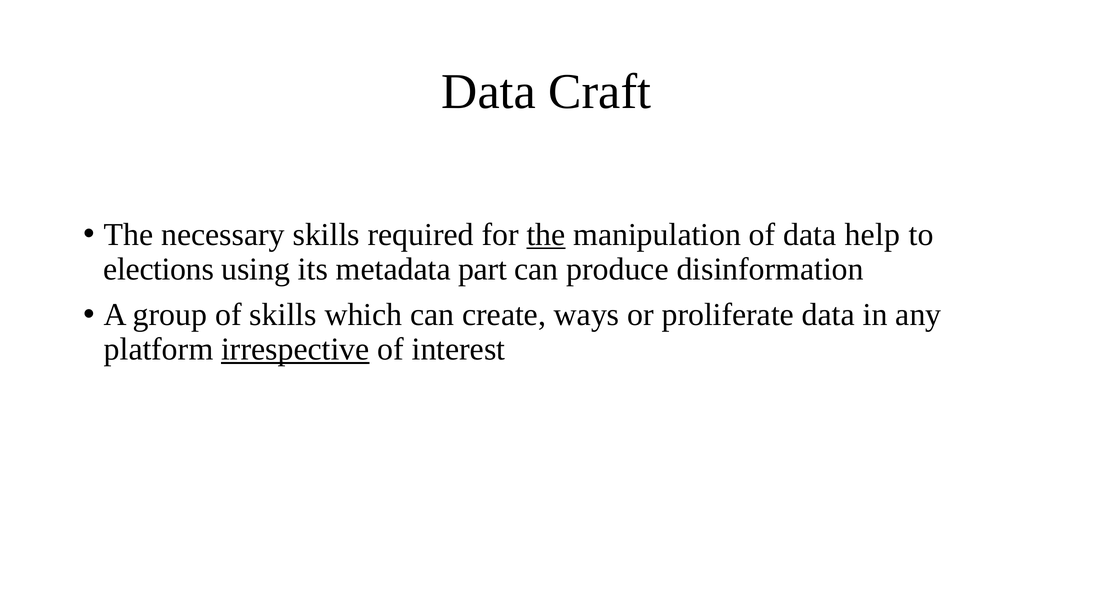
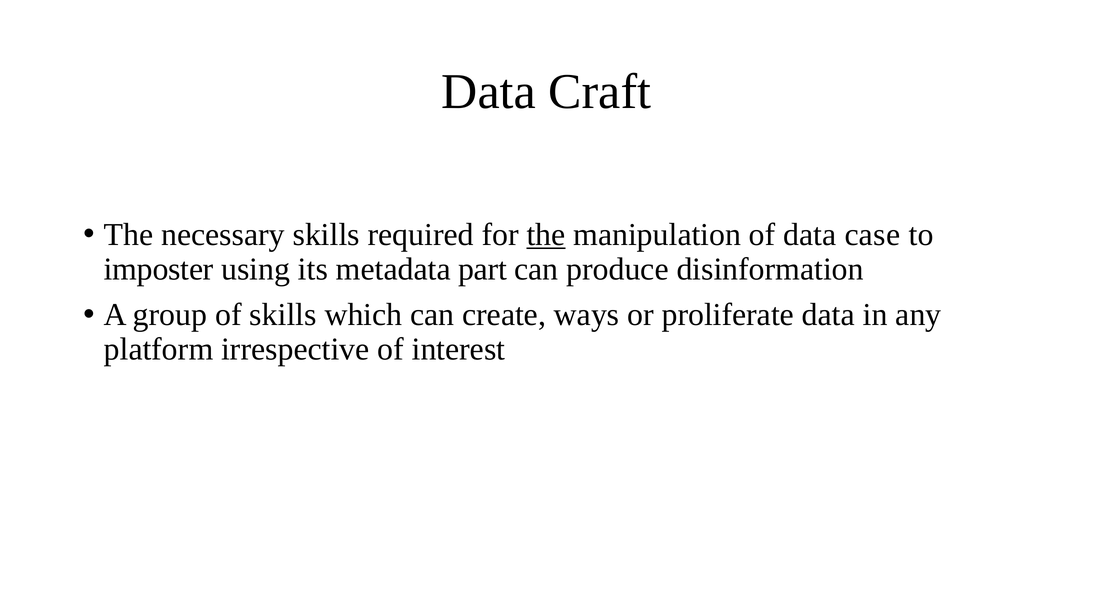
help: help -> case (872, 234)
elections: elections -> imposter (159, 269)
irrespective underline: present -> none (295, 349)
